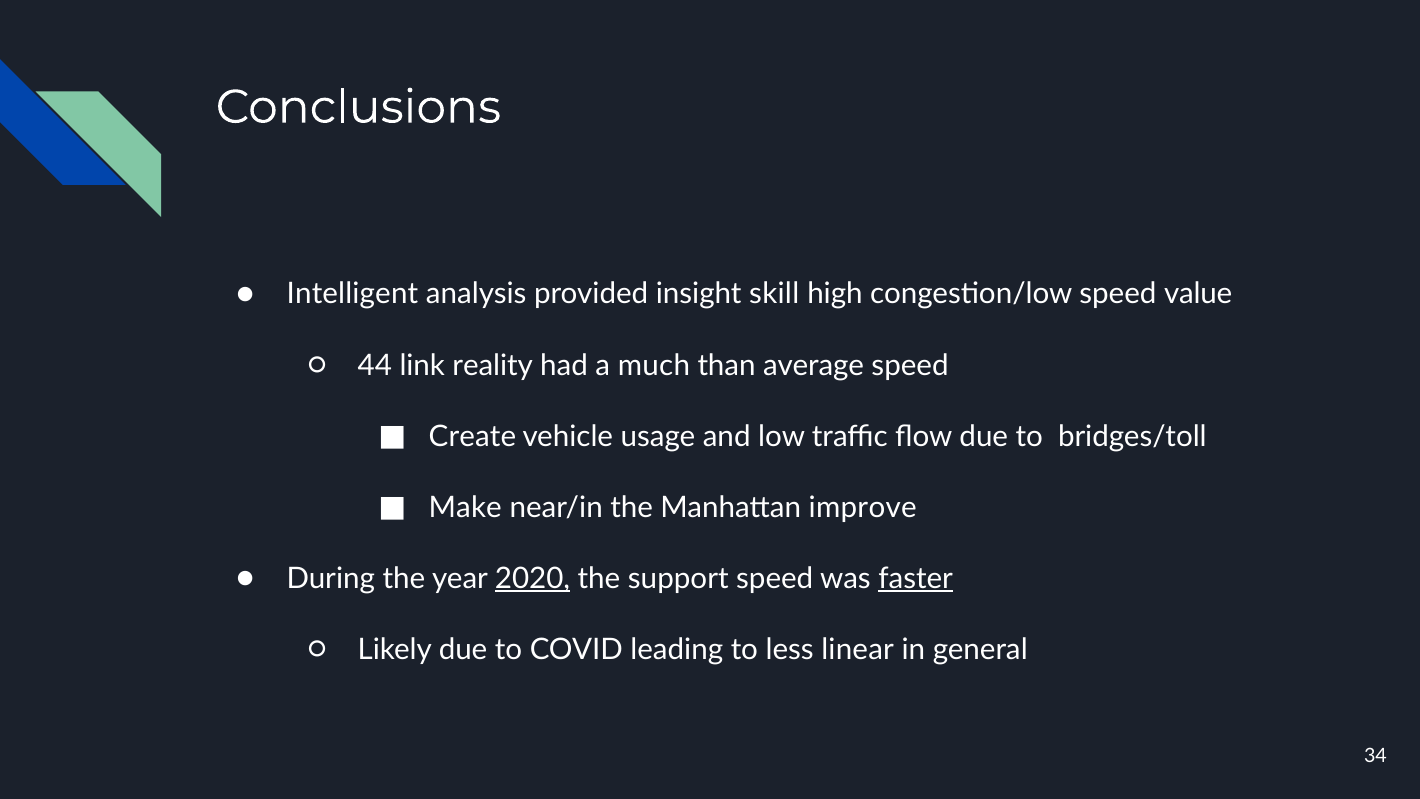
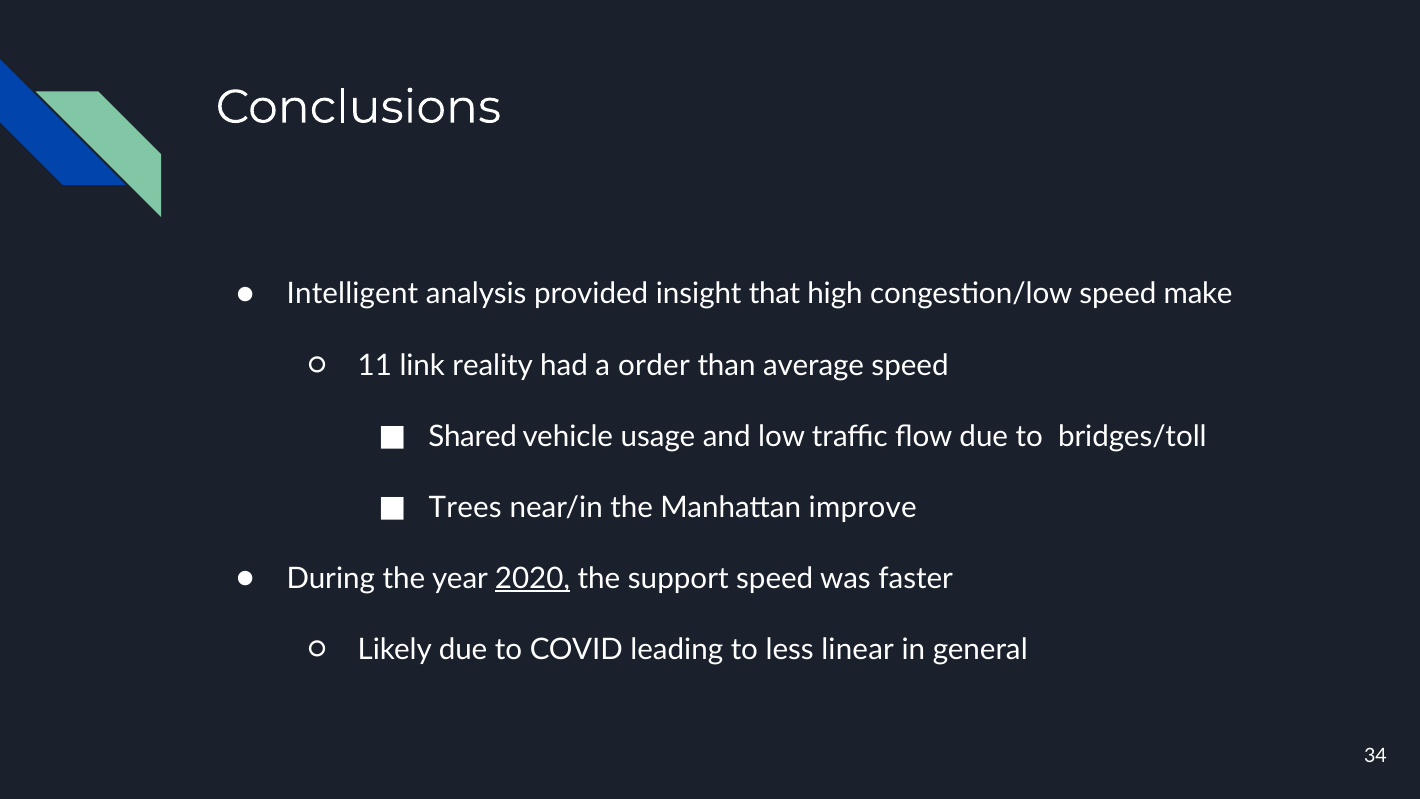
skill: skill -> that (775, 294)
value: value -> make (1198, 294)
44: 44 -> 11 (375, 365)
much: much -> order (654, 365)
Create: Create -> Shared (473, 436)
Make: Make -> Trees (465, 507)
faster underline: present -> none (916, 578)
